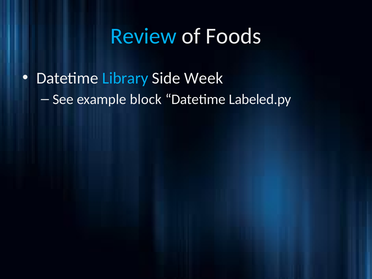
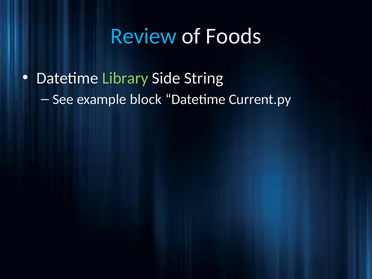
Library colour: light blue -> light green (125, 78)
Week: Week -> String (204, 78)
Labeled.py: Labeled.py -> Current.py (260, 99)
